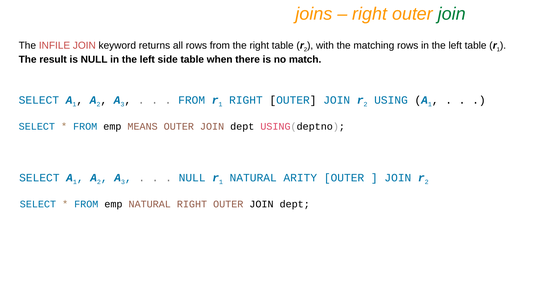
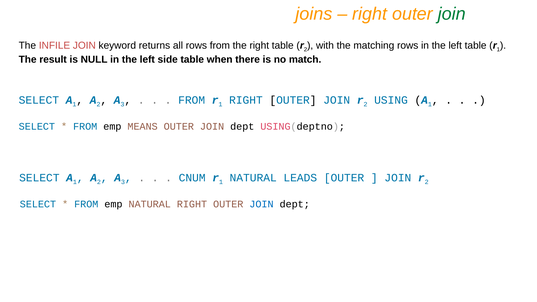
NULL: NULL -> CNUM (192, 178)
ARITY: ARITY -> LEADS (300, 178)
JOIN colour: black -> blue (261, 204)
